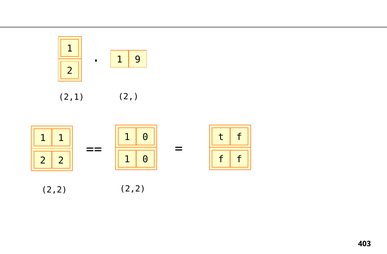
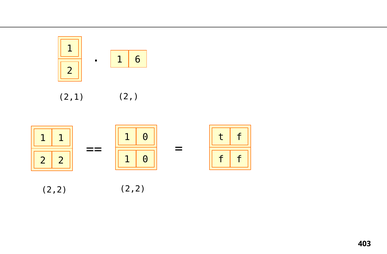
9: 9 -> 6 (138, 60)
